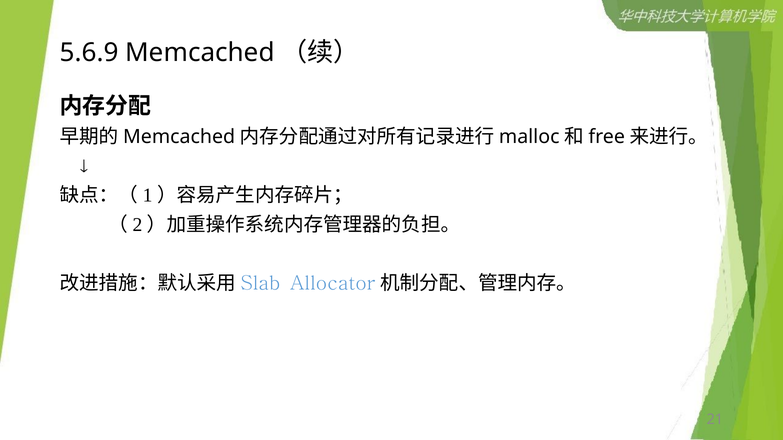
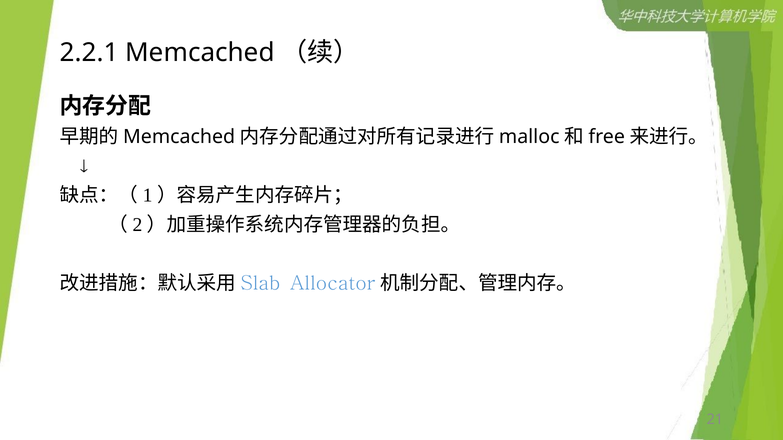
5.6.9: 5.6.9 -> 2.2.1 (89, 53)
